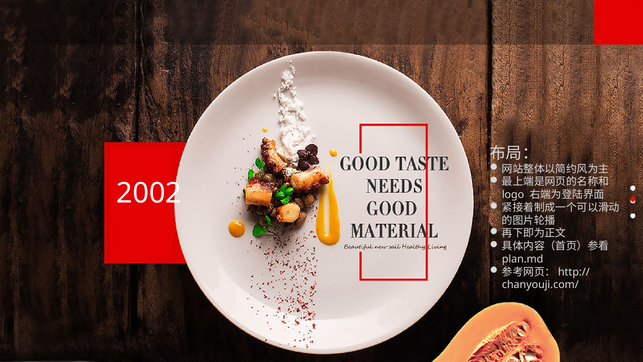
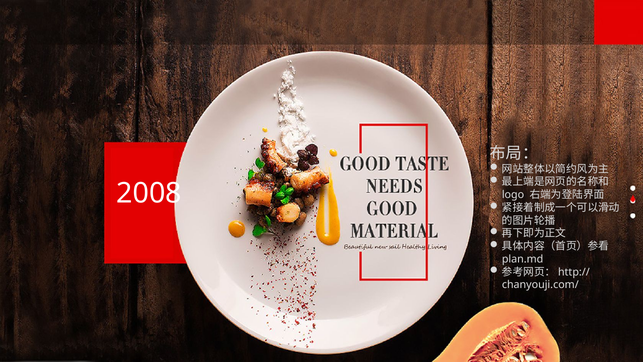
2002: 2002 -> 2008 (149, 193)
